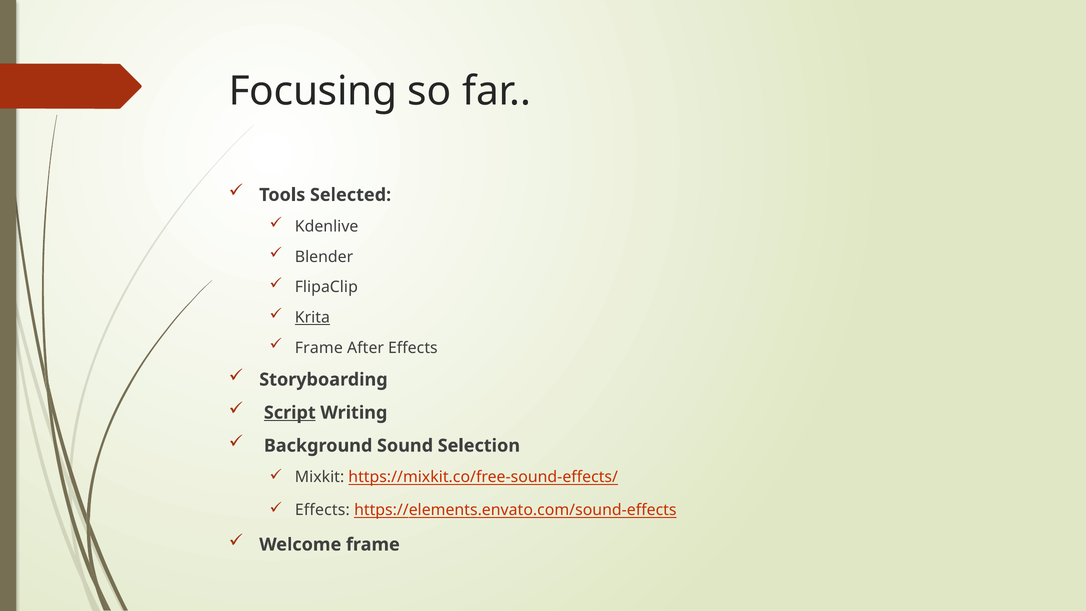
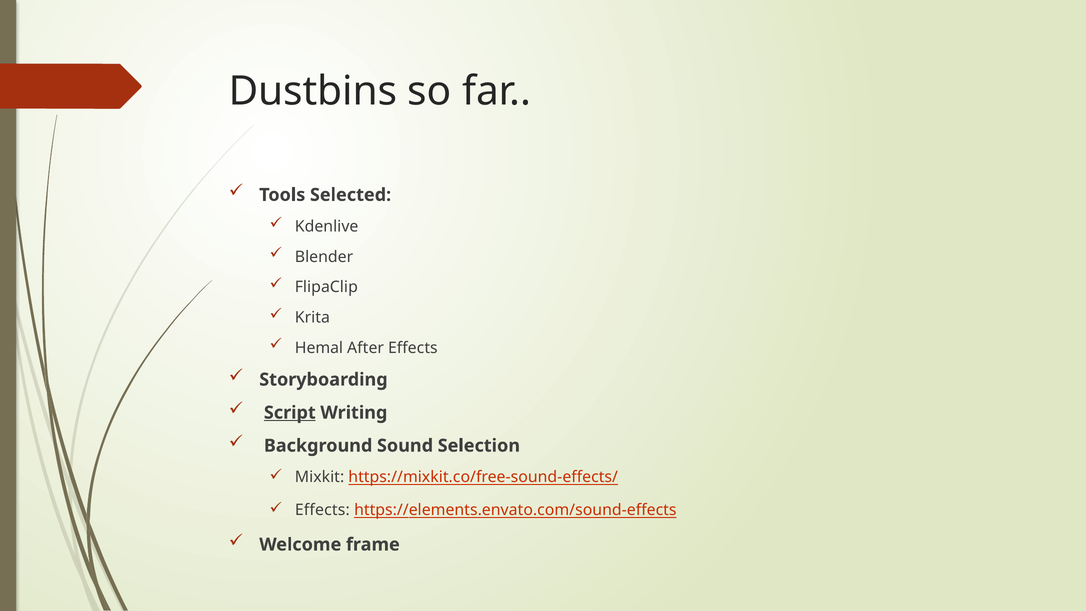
Focusing: Focusing -> Dustbins (313, 91)
Krita underline: present -> none (312, 317)
Frame: Frame -> Hemal (319, 348)
